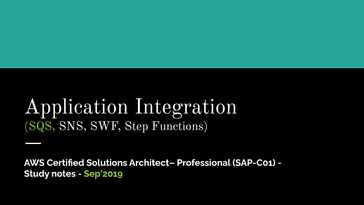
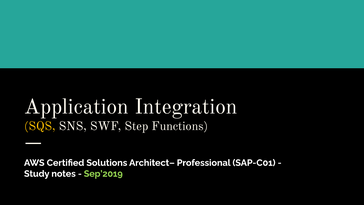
SQS colour: light green -> yellow (40, 126)
